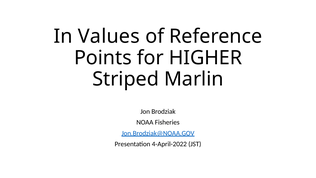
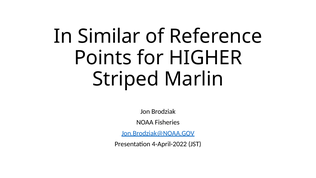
Values: Values -> Similar (109, 36)
